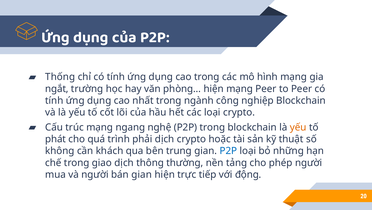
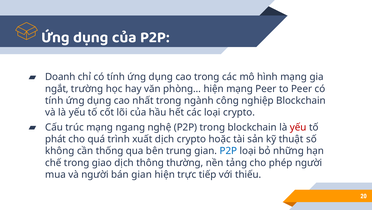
Thống: Thống -> Doanh (60, 77)
yếu colour: orange -> red (298, 127)
phải: phải -> xuất (142, 139)
khách: khách -> thống (110, 150)
động: động -> thiếu (248, 174)
